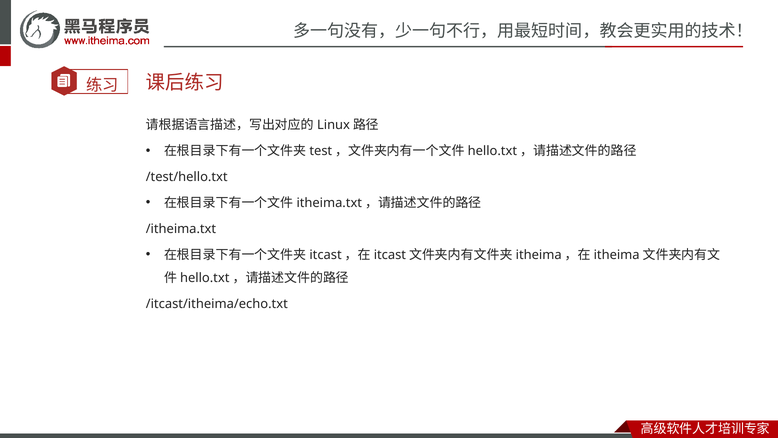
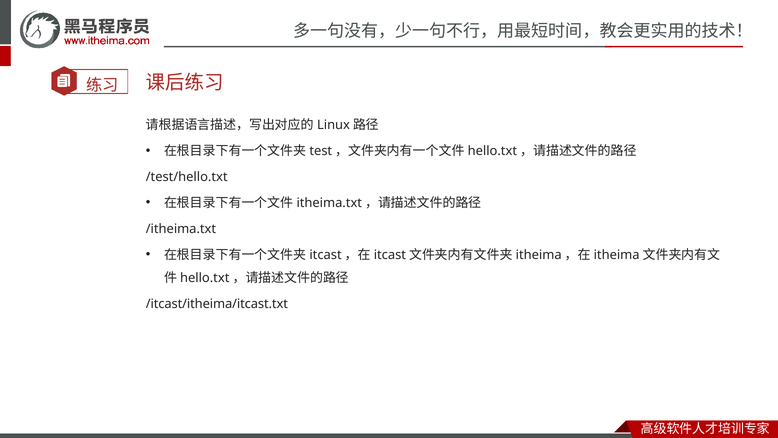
/itcast/itheima/echo.txt: /itcast/itheima/echo.txt -> /itcast/itheima/itcast.txt (217, 304)
